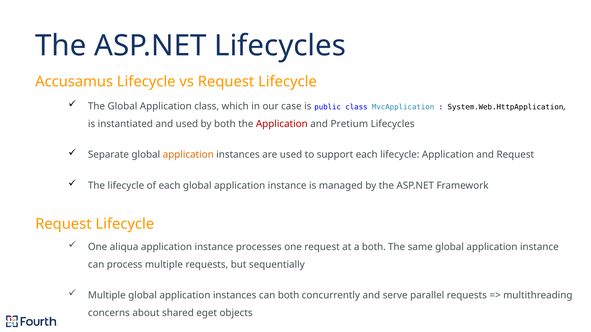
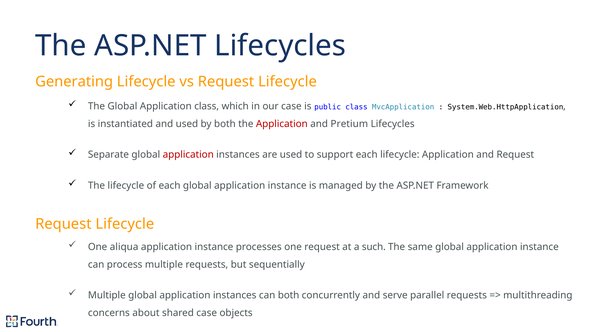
Accusamus: Accusamus -> Generating (74, 82)
application colour: orange -> red (188, 155)
a both: both -> such (374, 247)
shared eget: eget -> case (207, 313)
